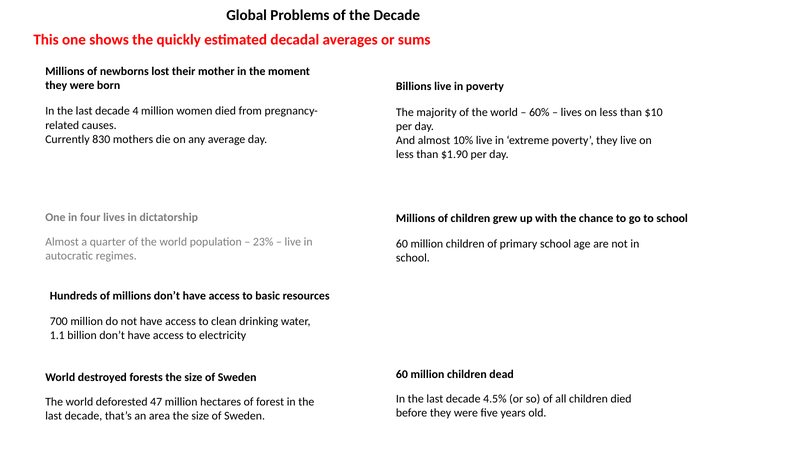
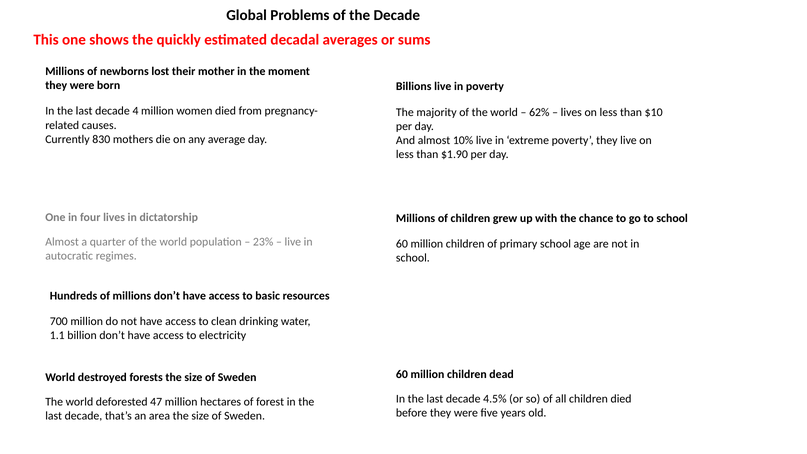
60%: 60% -> 62% (539, 112)
